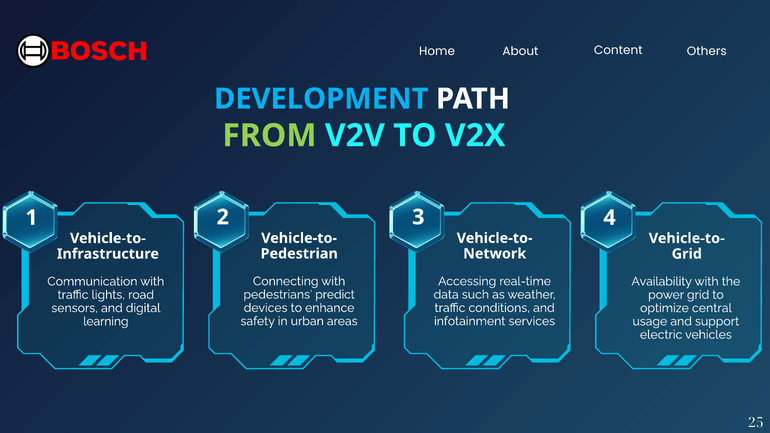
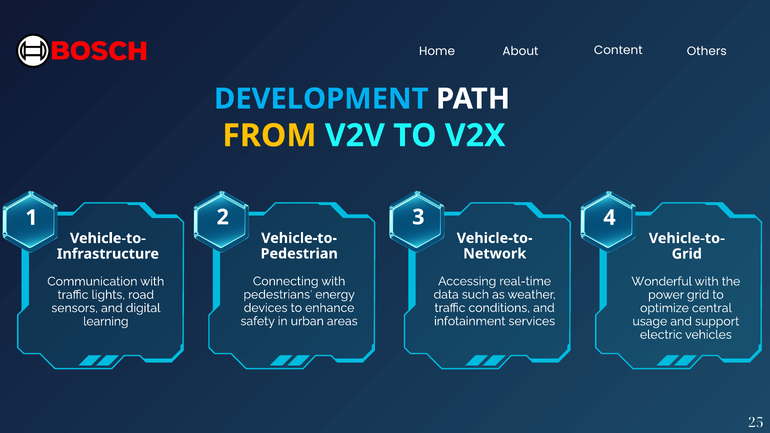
FROM colour: light green -> yellow (269, 136)
Availability: Availability -> Wonderful (662, 281)
predict: predict -> energy (335, 295)
